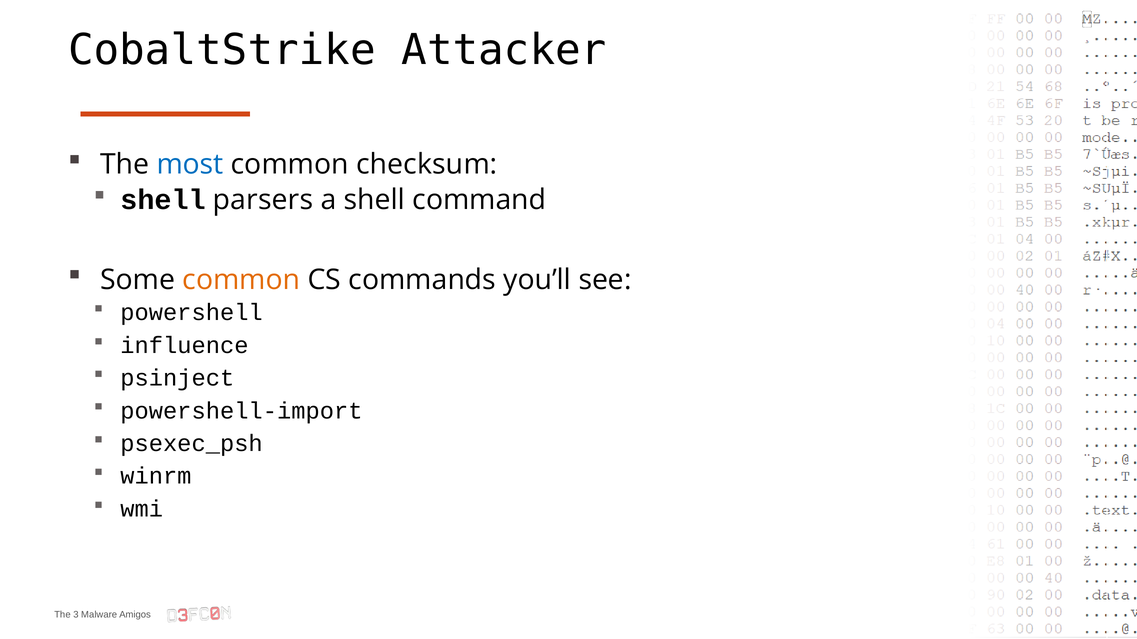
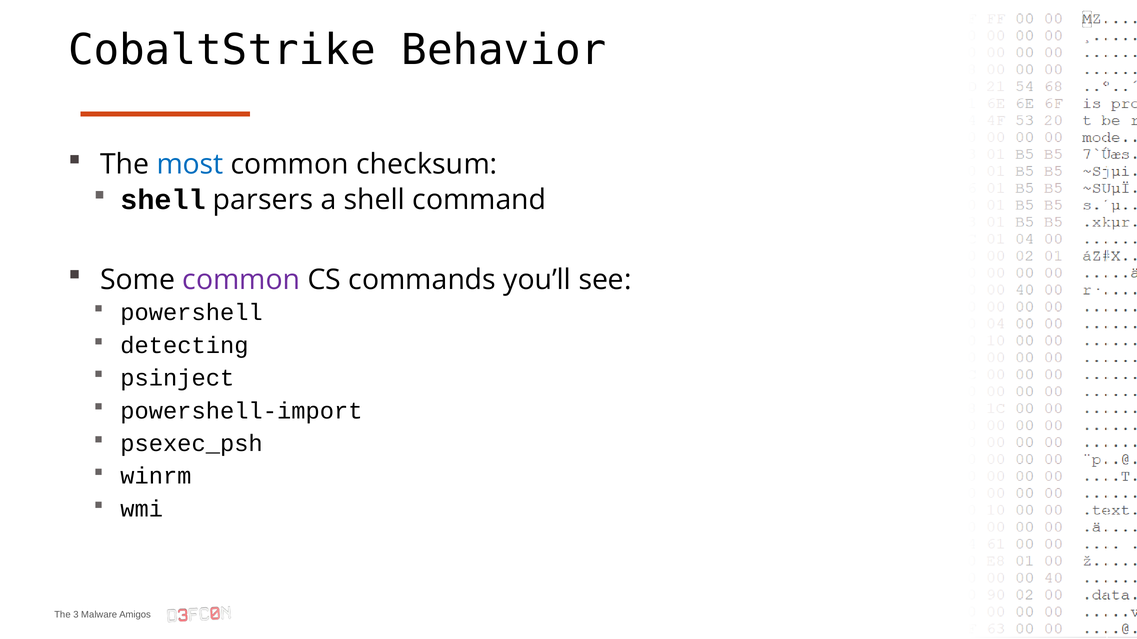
Attacker: Attacker -> Behavior (504, 50)
common colour: orange -> purple (241, 280)
influence: influence -> detecting (184, 346)
